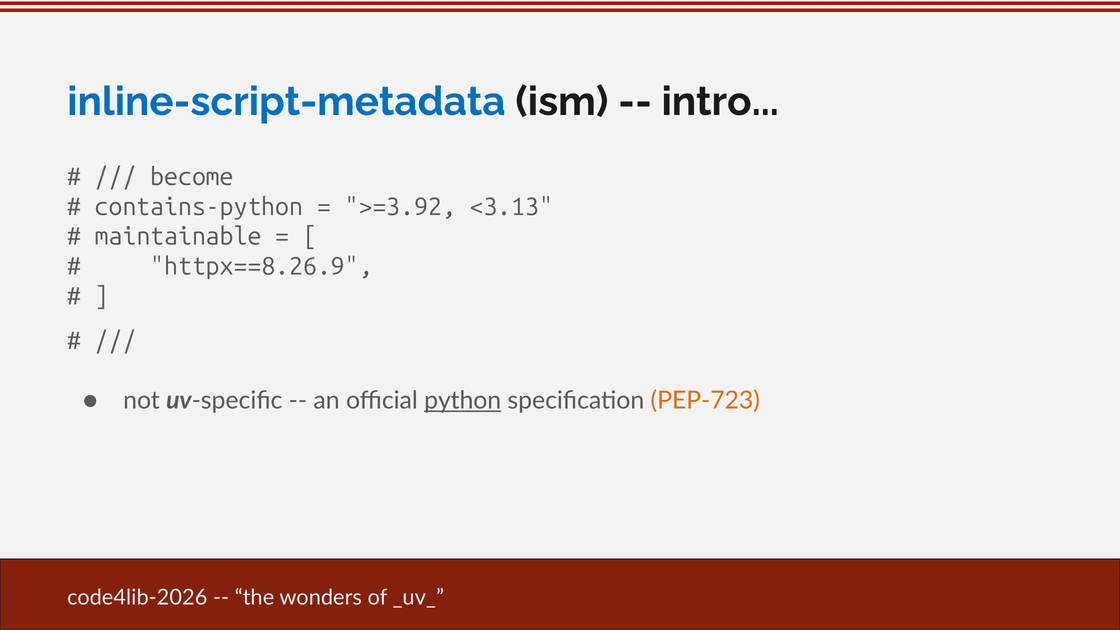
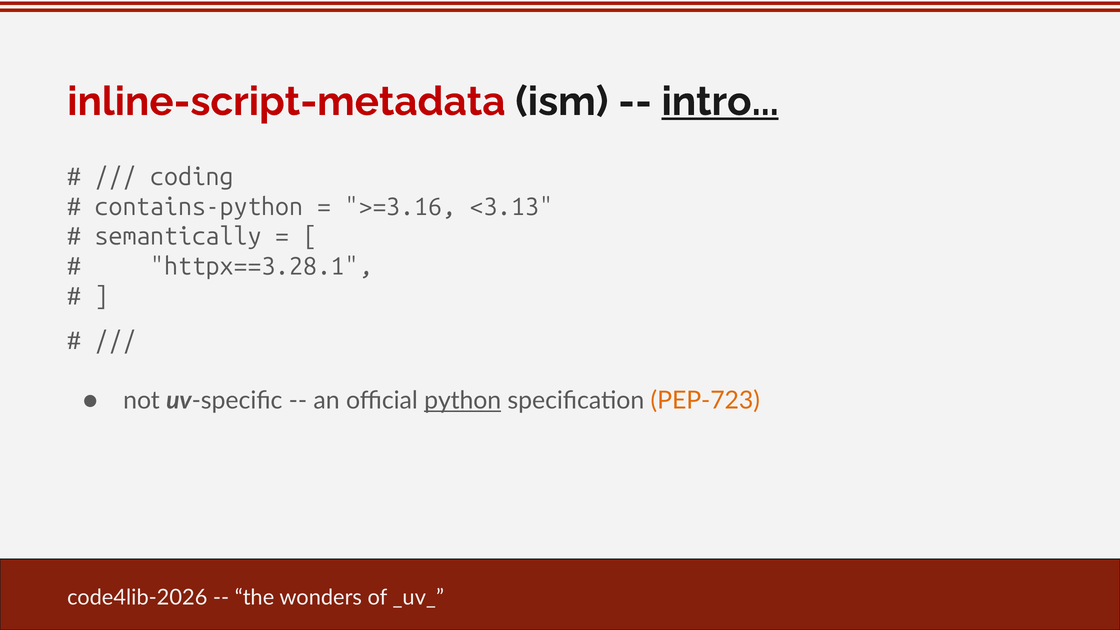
inline-script-metadata colour: blue -> red (286, 102)
intro underline: none -> present (720, 102)
become: become -> coding (192, 177)
>=3.92: >=3.92 -> >=3.16 (400, 207)
maintainable: maintainable -> semantically (178, 237)
httpx==8.26.9: httpx==8.26.9 -> httpx==3.28.1 (262, 267)
